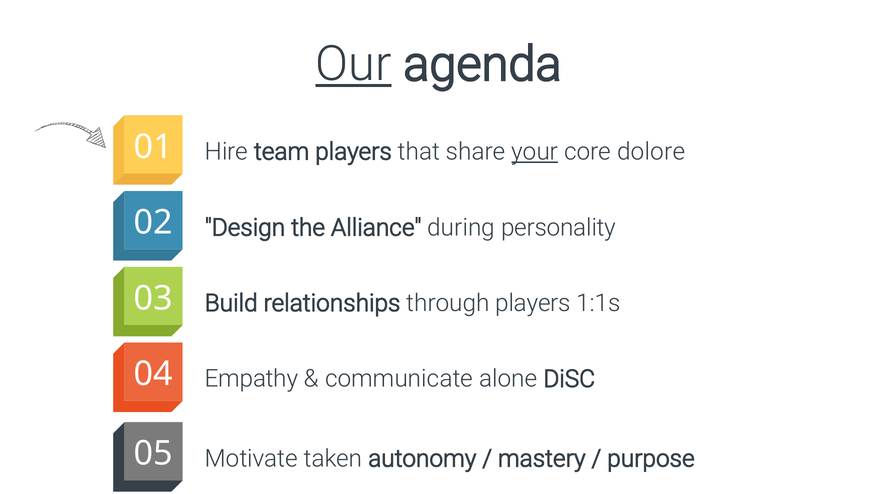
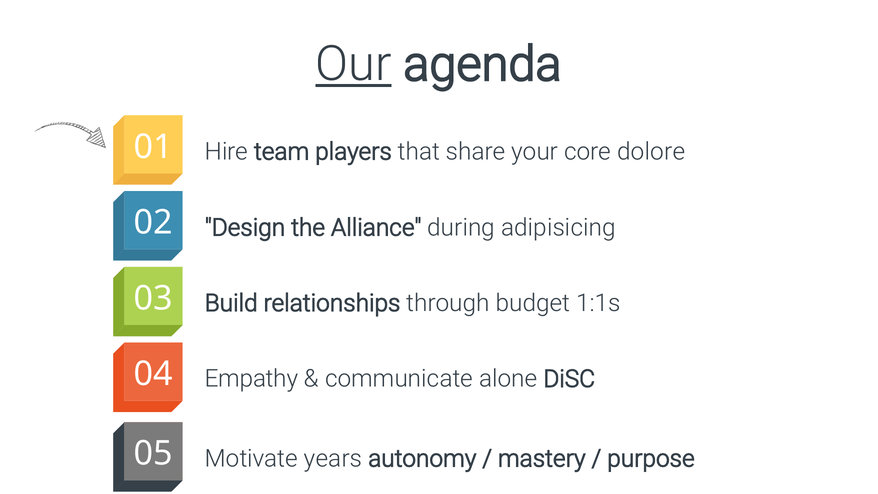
your underline: present -> none (535, 152)
personality: personality -> adipisicing (558, 228)
through players: players -> budget (533, 303)
taken: taken -> years (333, 458)
